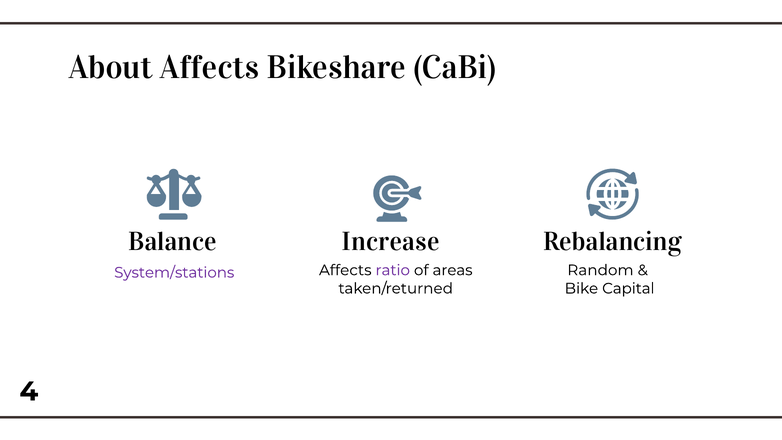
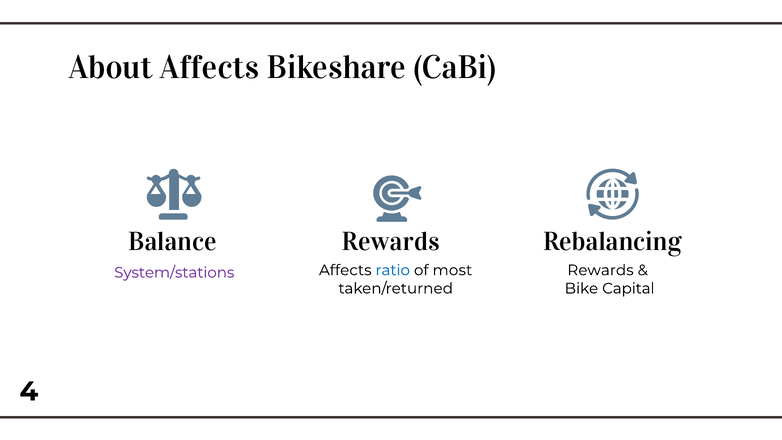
Increase: Increase -> Rewards (391, 242)
ratio colour: purple -> blue (393, 270)
areas: areas -> most (452, 270)
Random: Random -> Rewards (600, 270)
